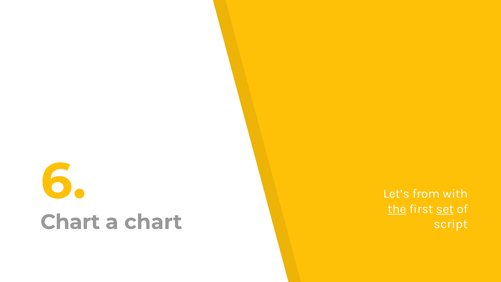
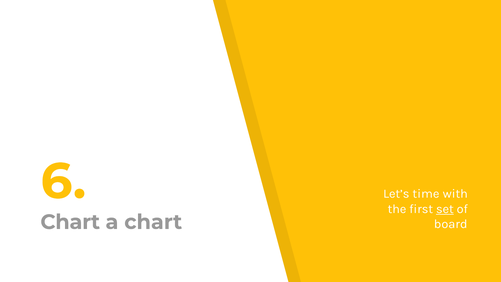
from: from -> time (426, 194)
the underline: present -> none (397, 209)
script: script -> board (451, 224)
